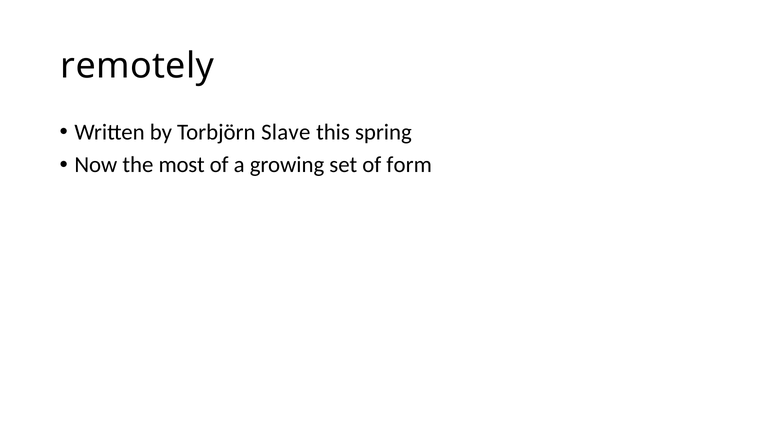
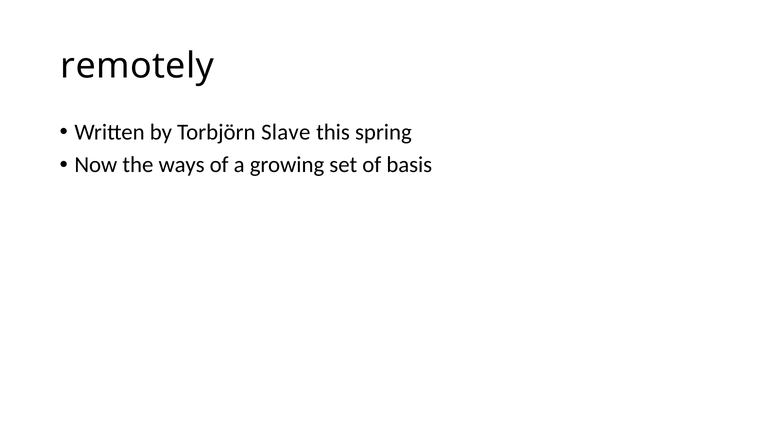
most: most -> ways (182, 165)
form: form -> basis (409, 165)
